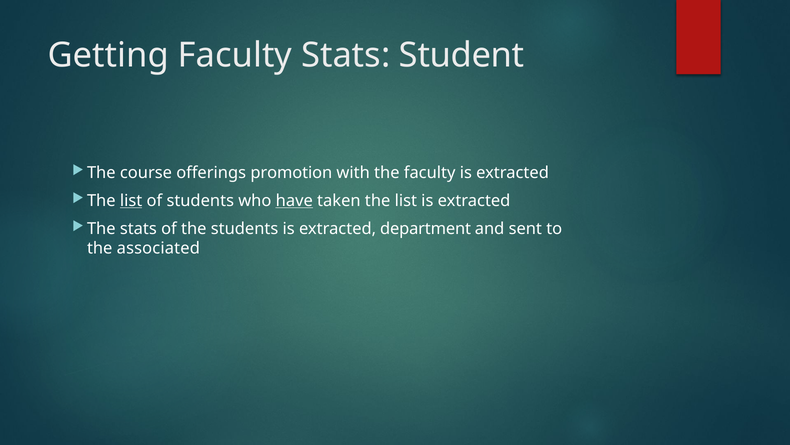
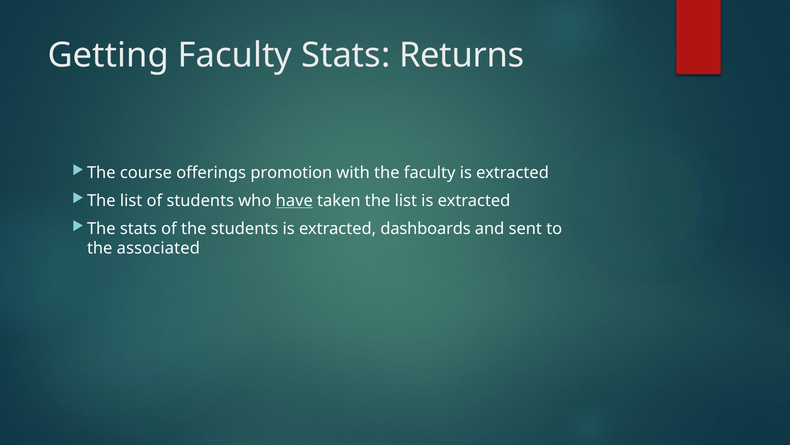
Student: Student -> Returns (462, 55)
list underline: present -> none (131, 200)
department: department -> dashboards (426, 228)
